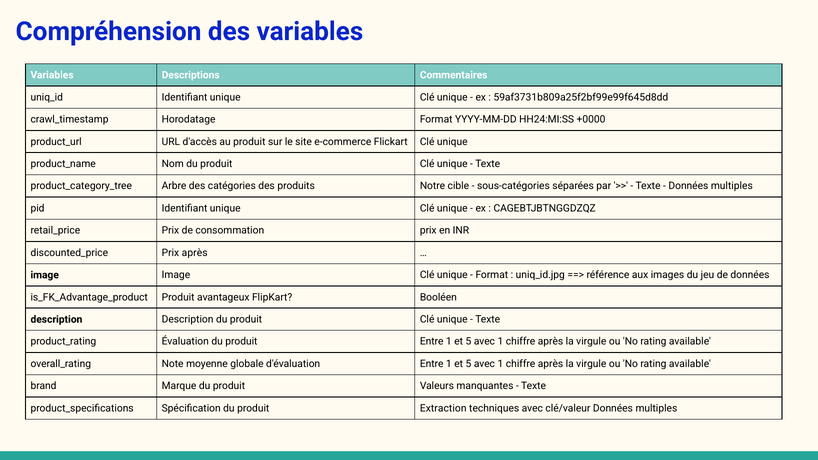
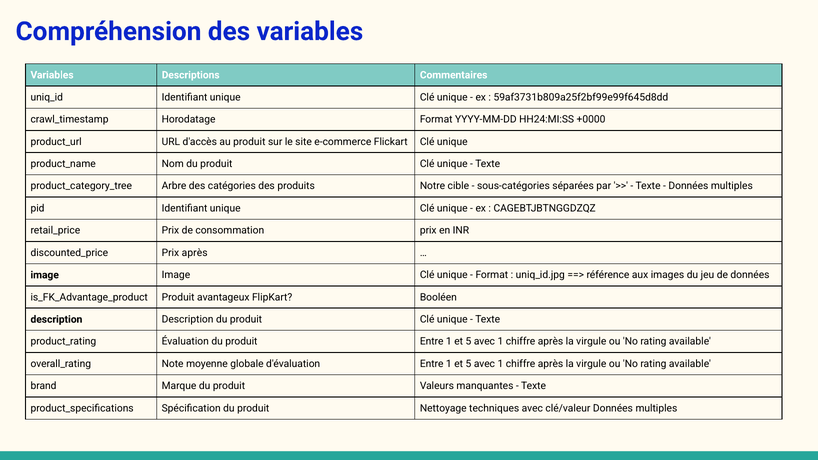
Extraction: Extraction -> Nettoyage (443, 408)
